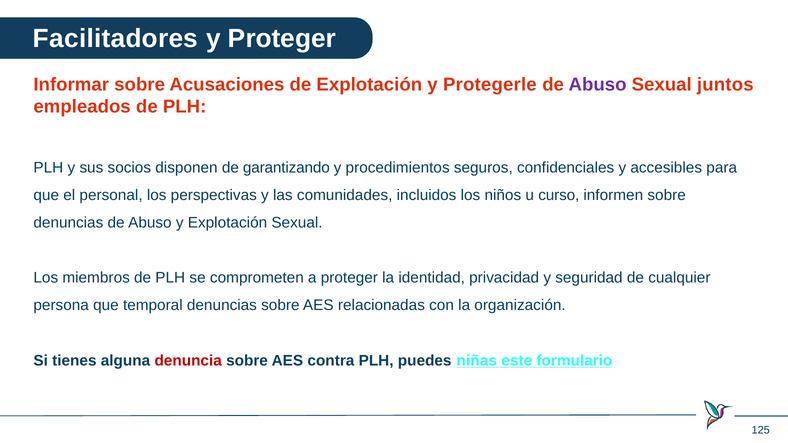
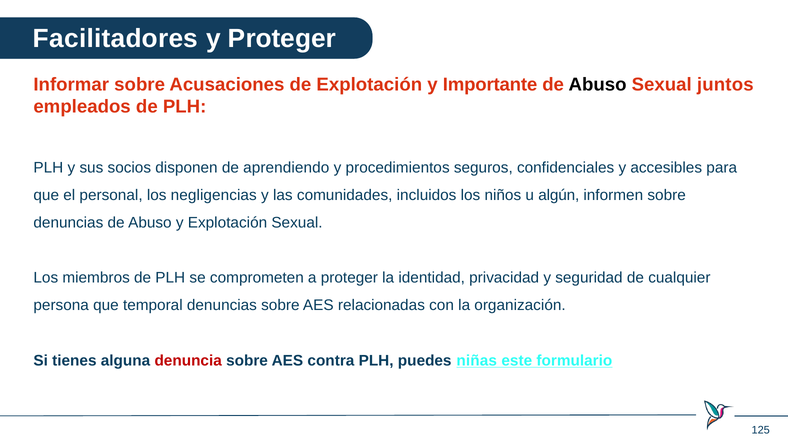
Protegerle: Protegerle -> Importante (490, 85)
Abuso colour: purple -> black (598, 85)
garantizando: garantizando -> aprendiendo (286, 168)
perspectivas: perspectivas -> negligencias (214, 195)
curso: curso -> algún (559, 195)
